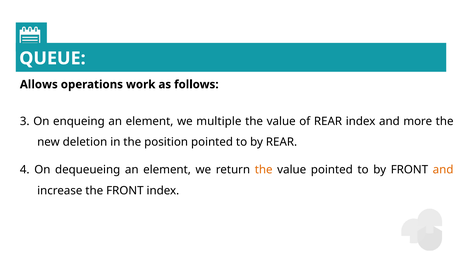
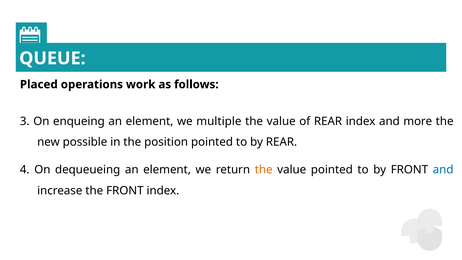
Allows: Allows -> Placed (39, 84)
deletion: deletion -> possible (85, 142)
and colour: orange -> blue (443, 170)
